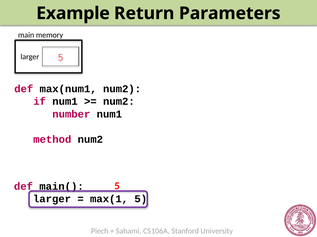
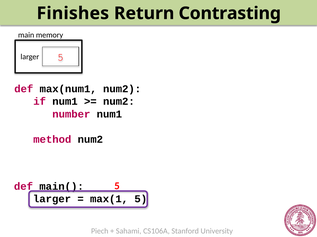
Example: Example -> Finishes (73, 13)
Parameters: Parameters -> Contrasting (230, 13)
